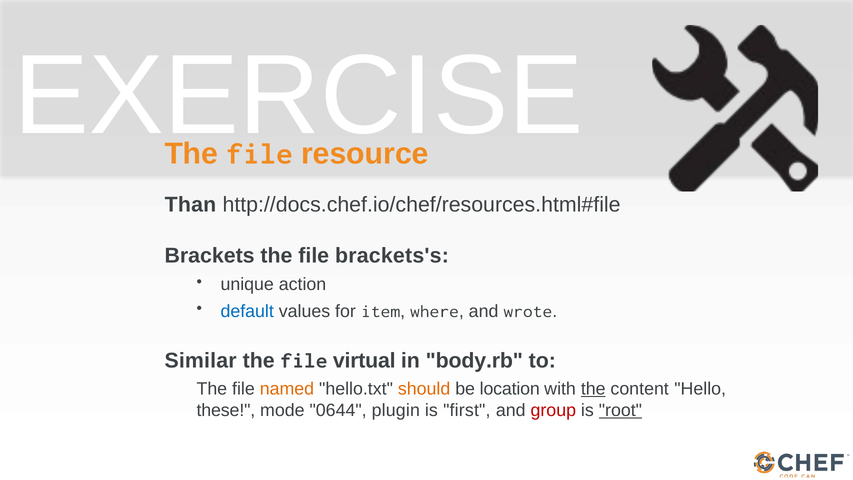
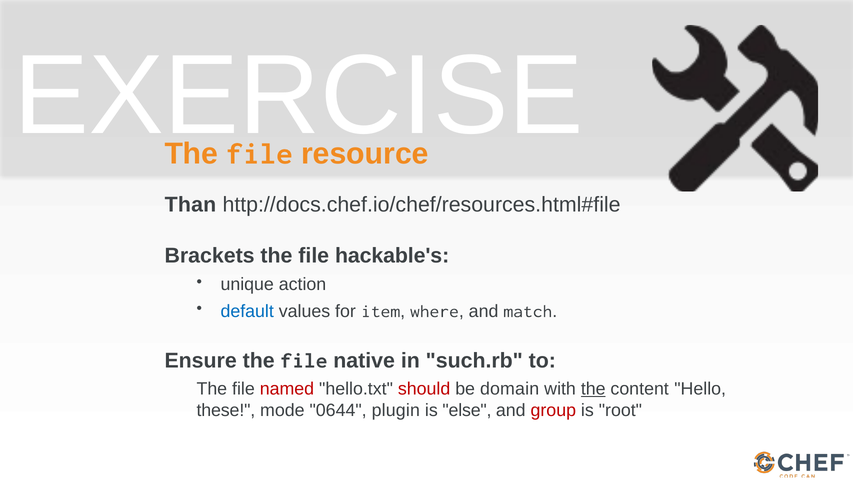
brackets's: brackets's -> hackable's (392, 256)
wrote: wrote -> match (528, 311)
Similar: Similar -> Ensure (201, 360)
virtual: virtual -> native (364, 360)
body.rb: body.rb -> such.rb (474, 360)
named colour: orange -> red (287, 389)
should colour: orange -> red (424, 389)
location: location -> domain (510, 389)
first: first -> else (467, 410)
root underline: present -> none (620, 410)
